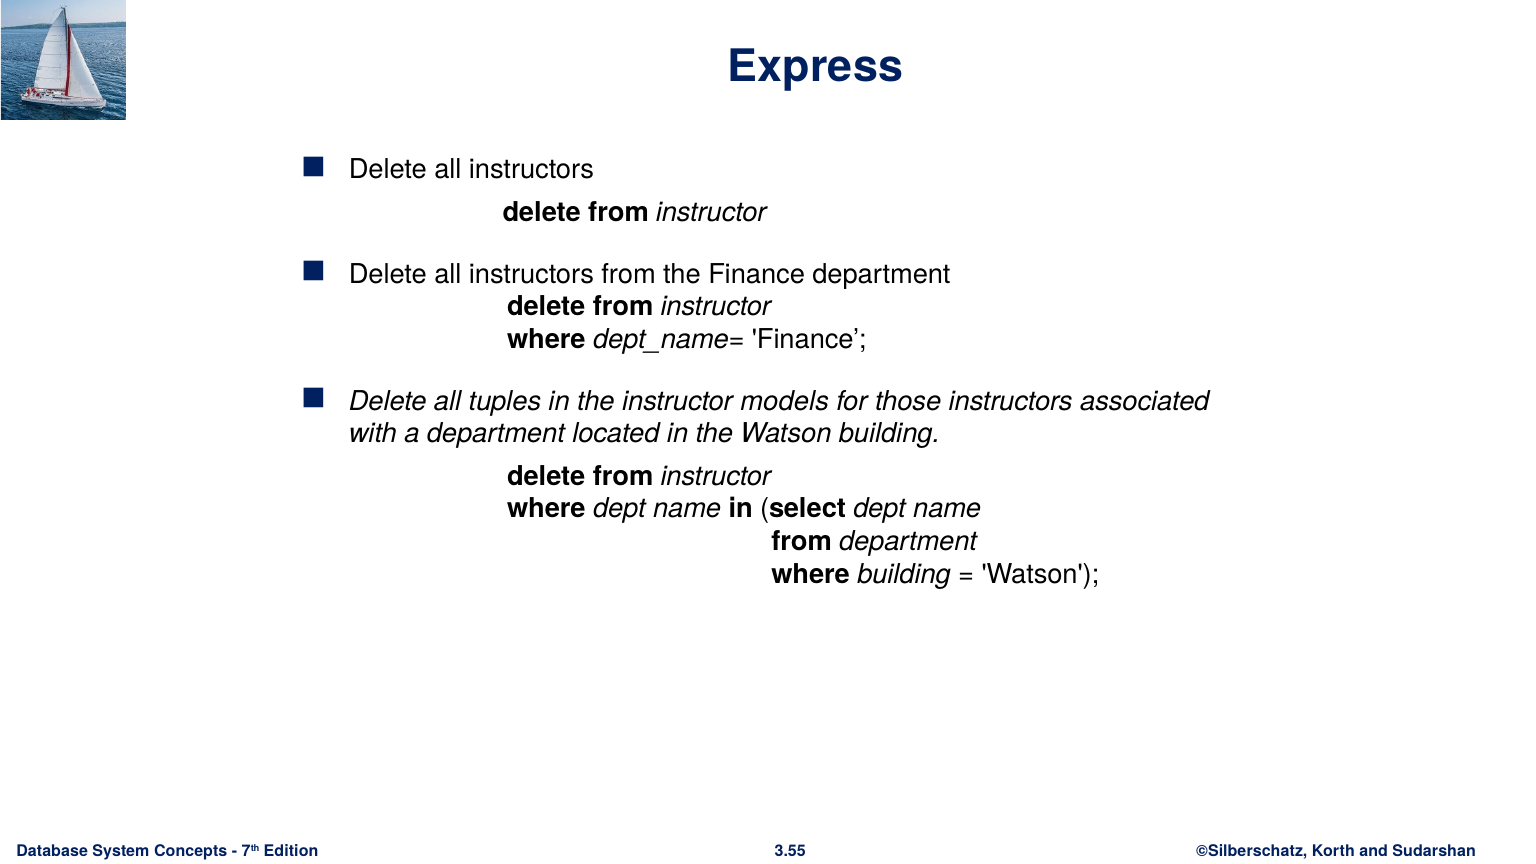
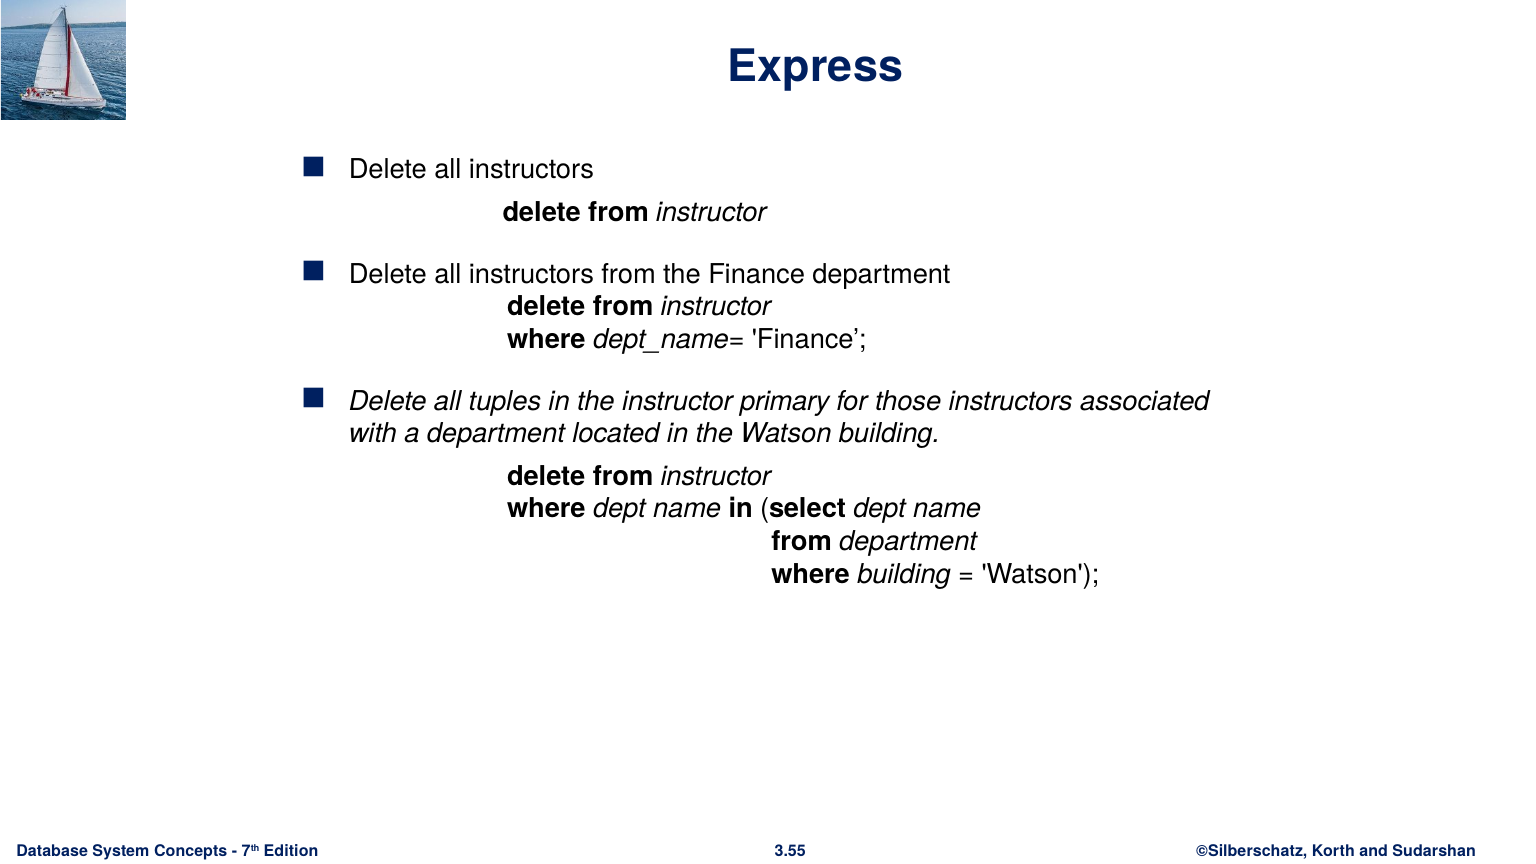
models: models -> primary (785, 401)
